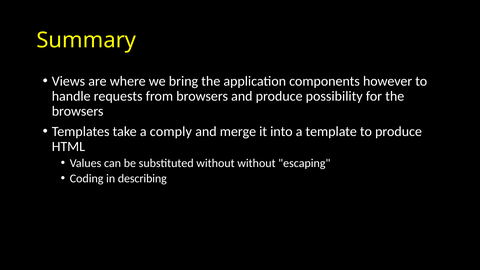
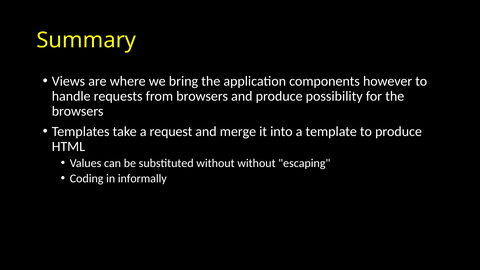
comply: comply -> request (171, 131)
describing: describing -> informally (142, 179)
